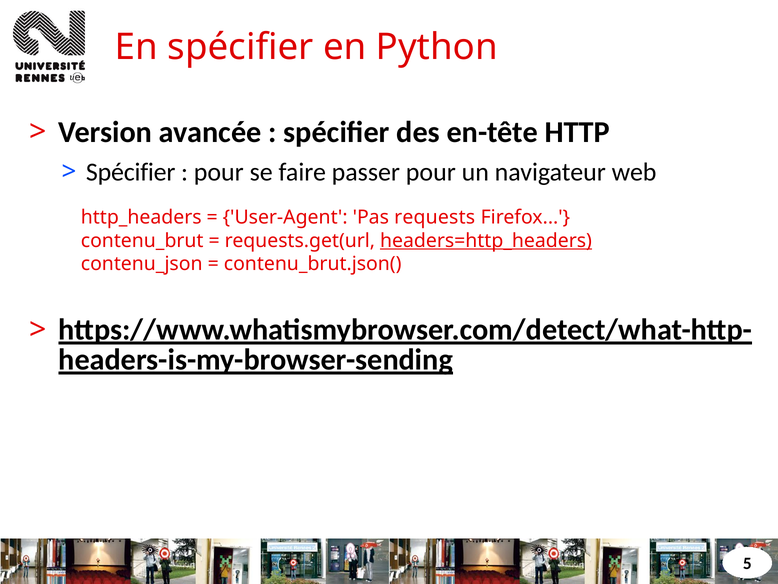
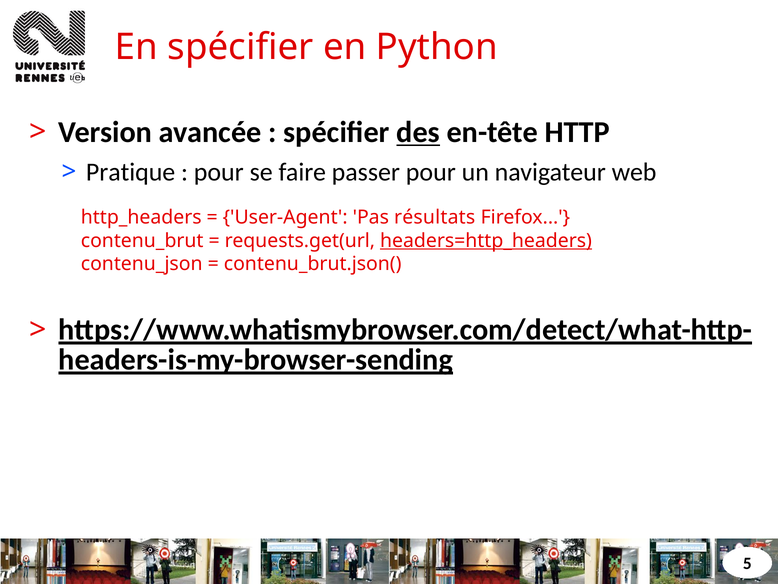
des underline: none -> present (418, 132)
Spécifier: Spécifier -> Pratique (131, 172)
requests: requests -> résultats (435, 217)
